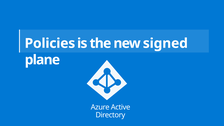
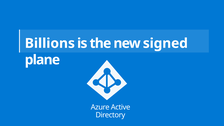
Policies: Policies -> Billions (50, 43)
